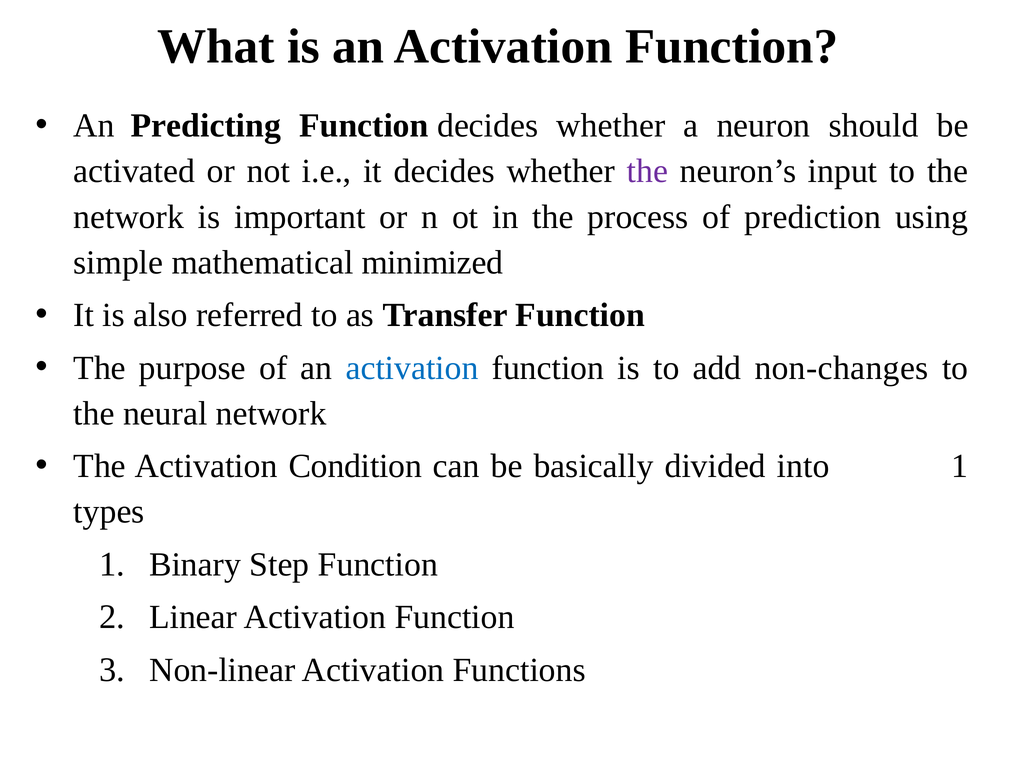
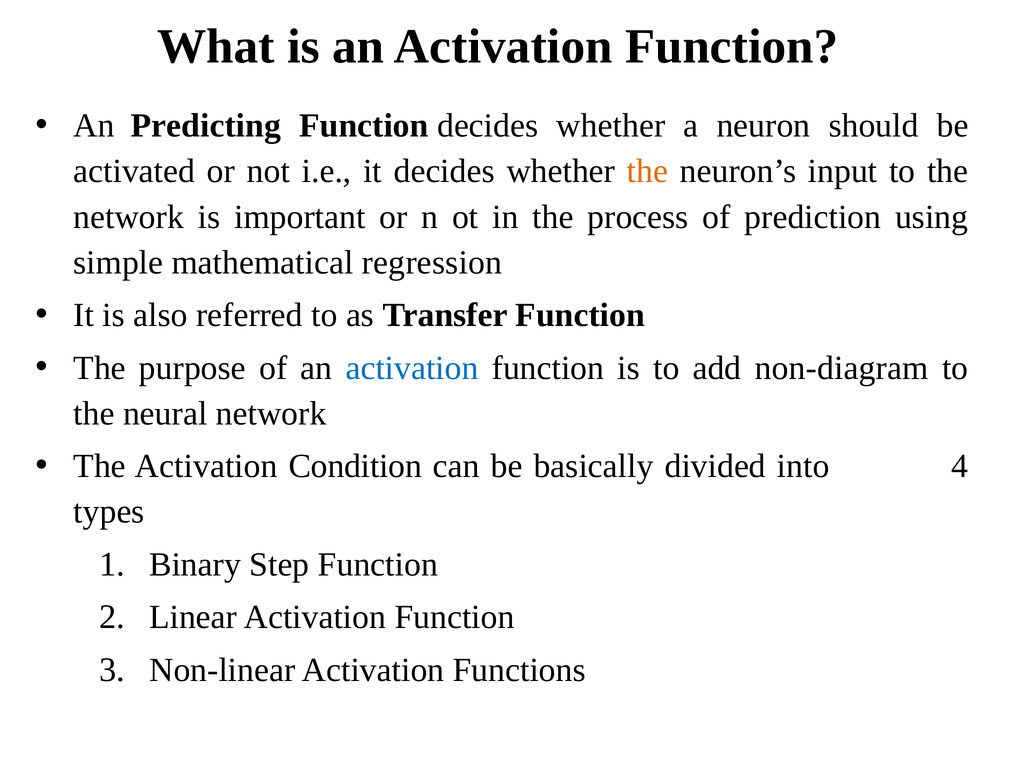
the colour: purple -> orange (648, 171)
minimized: minimized -> regression (432, 262)
non-changes: non-changes -> non-diagram (842, 368)
into 1: 1 -> 4 (960, 466)
